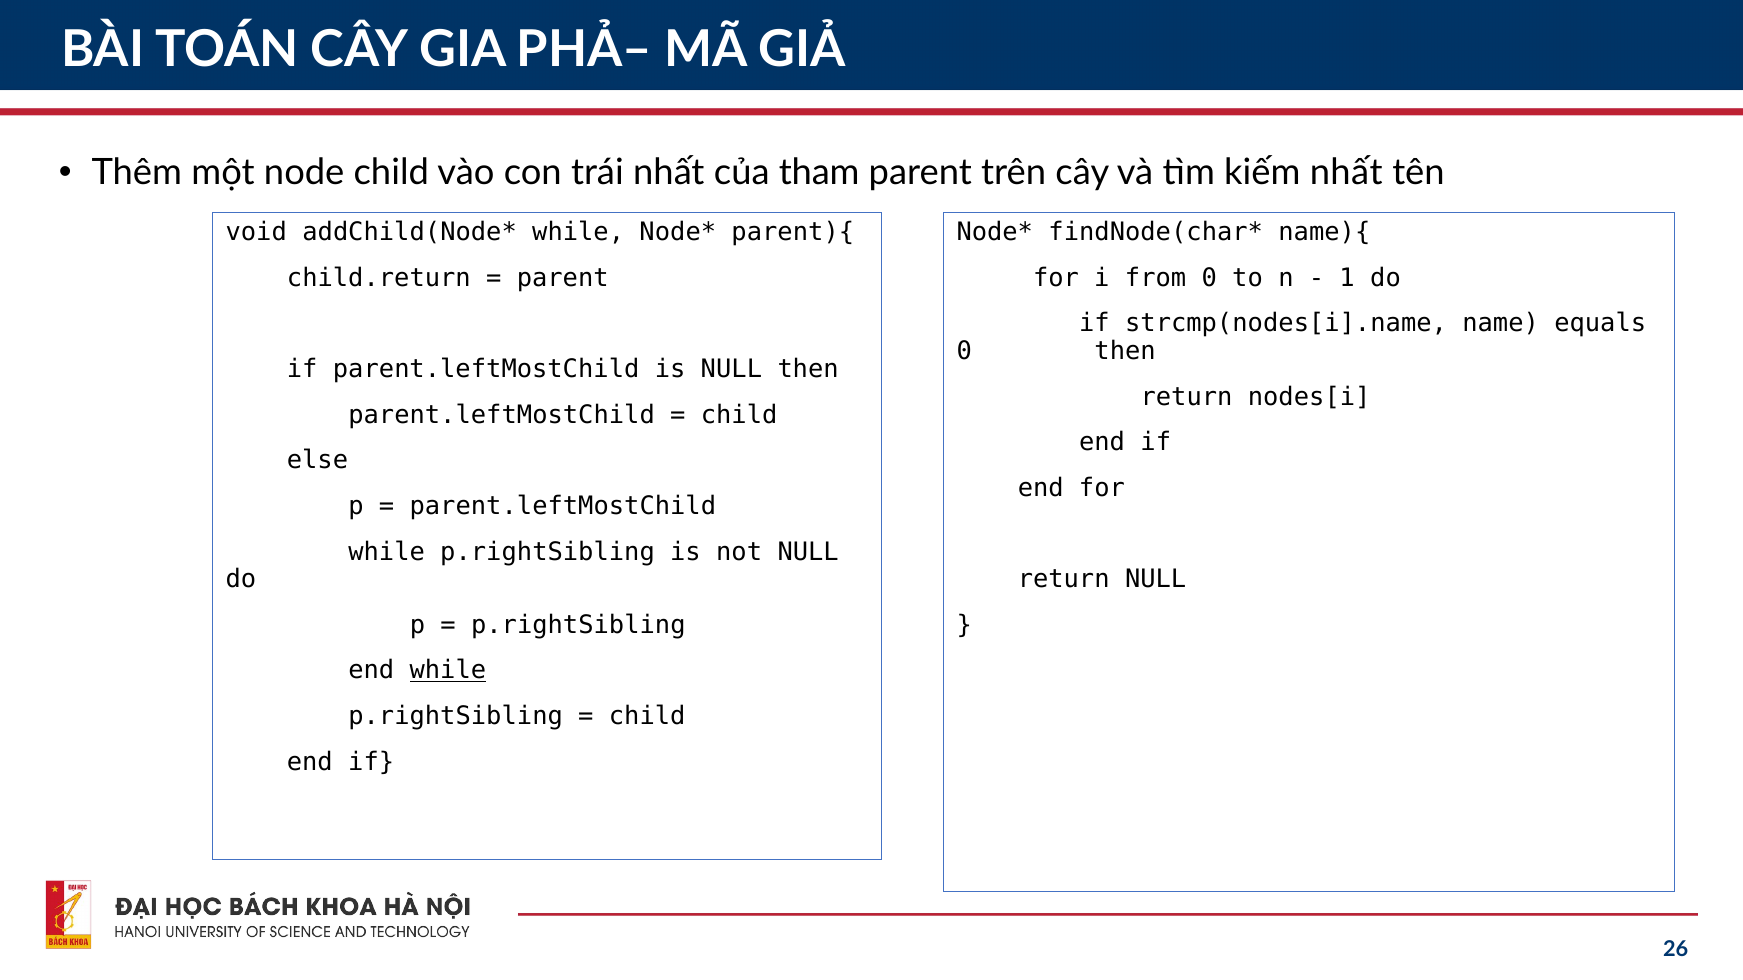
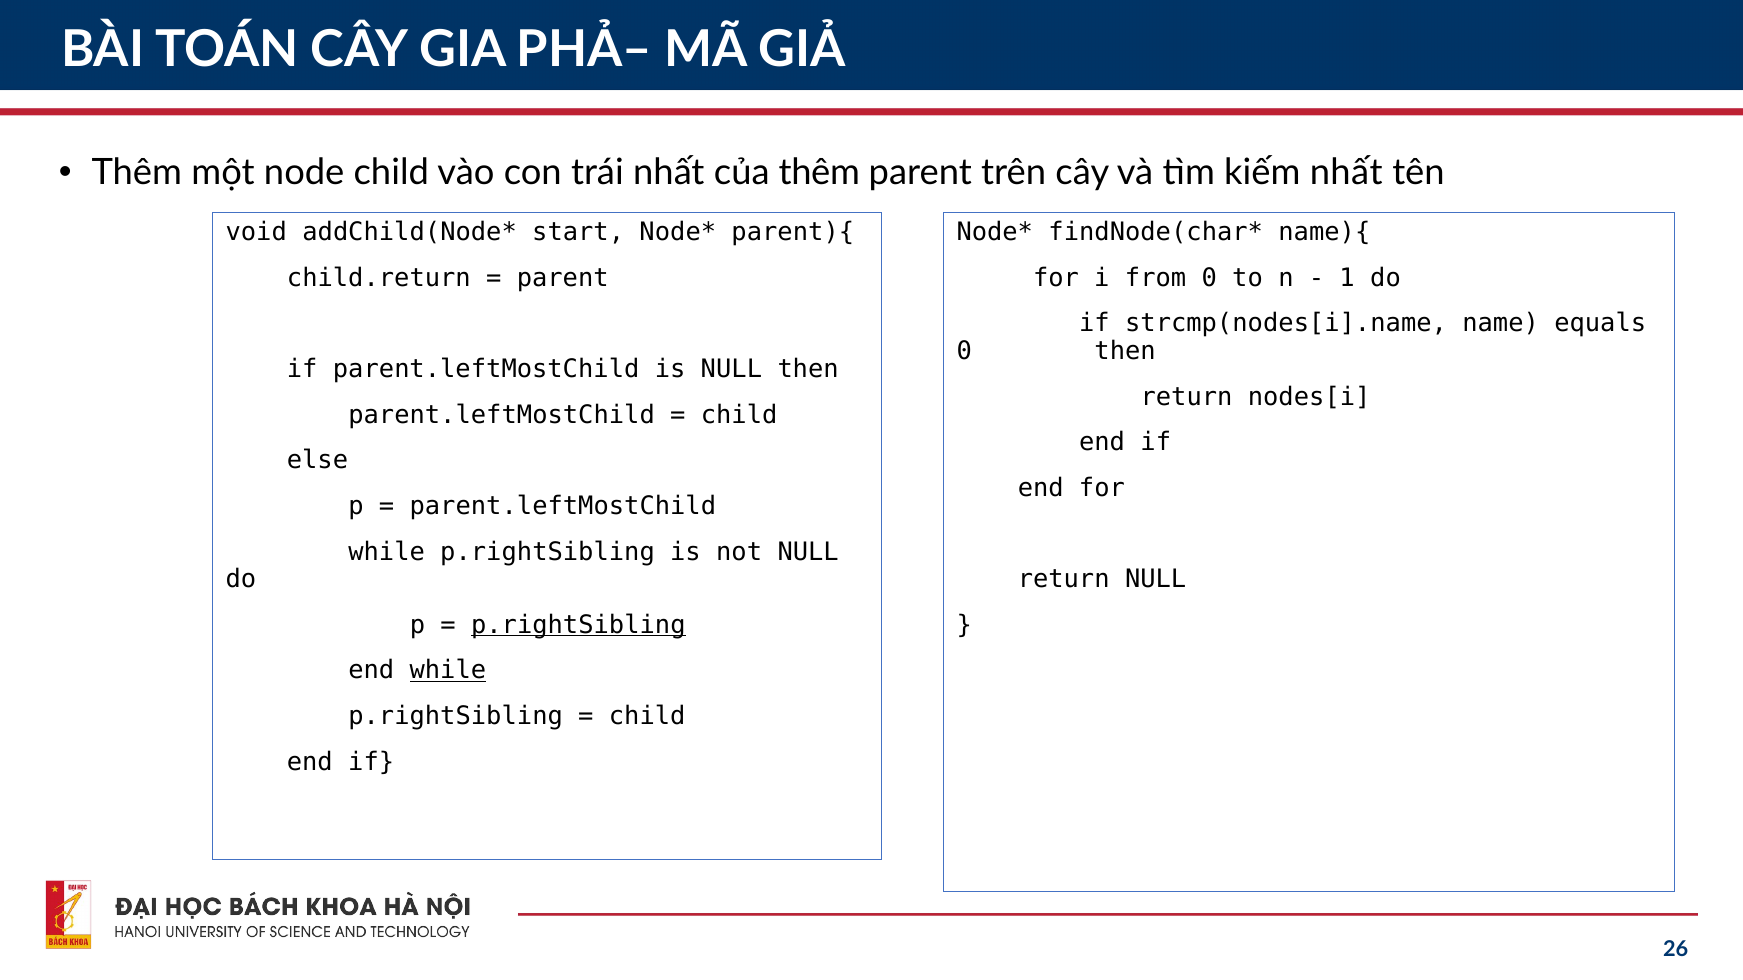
của tham: tham -> thêm (819, 173)
while: while -> start (578, 232)
p.rightSibling underline: none -> present (578, 625)
